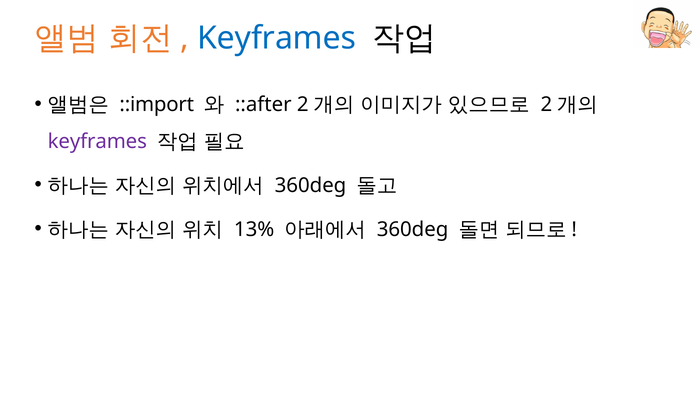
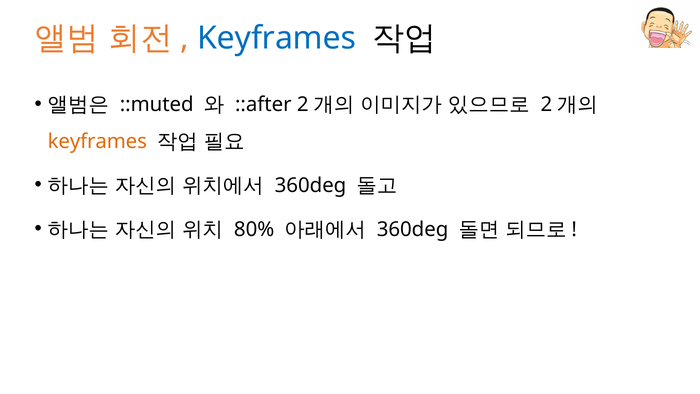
::import: ::import -> ::muted (157, 105)
keyframes colour: purple -> orange (97, 141)
13%: 13% -> 80% (254, 229)
